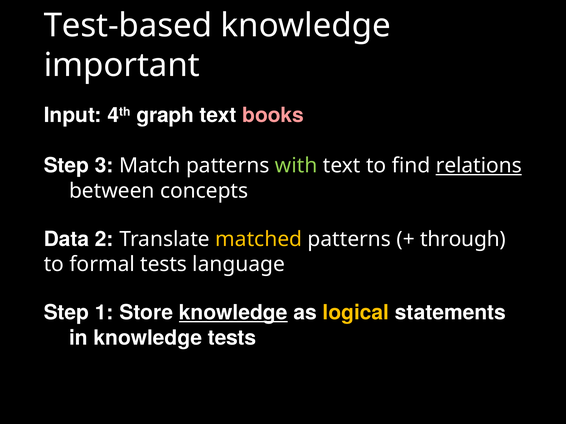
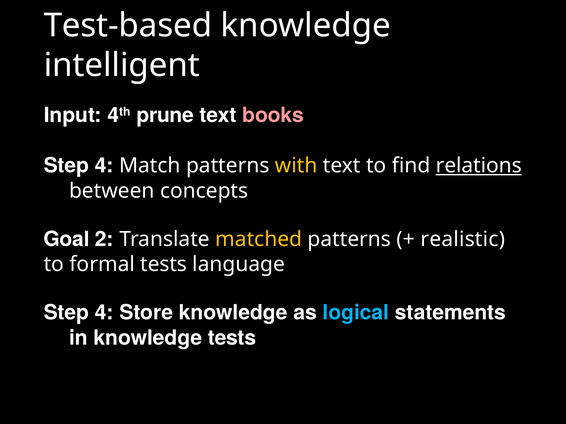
important: important -> intelligent (122, 65)
graph: graph -> prune (165, 115)
3: 3 -> 4 (104, 166)
with colour: light green -> yellow (296, 166)
Data: Data -> Goal (66, 239)
through: through -> realistic (463, 239)
1: 1 -> 4 (104, 313)
knowledge underline: present -> none (233, 313)
logical colour: yellow -> light blue (356, 313)
